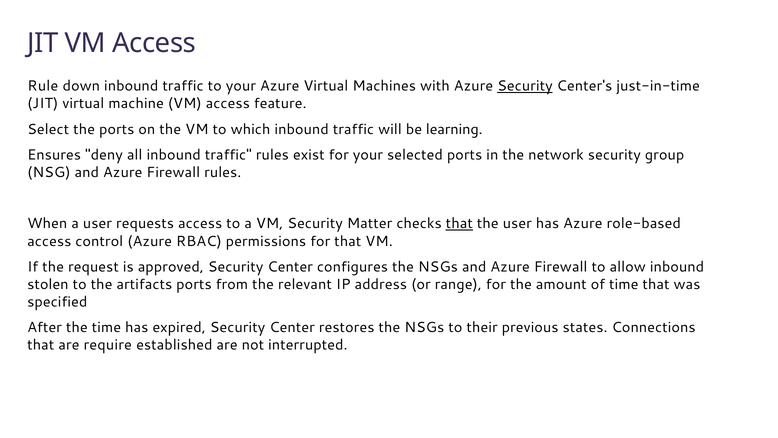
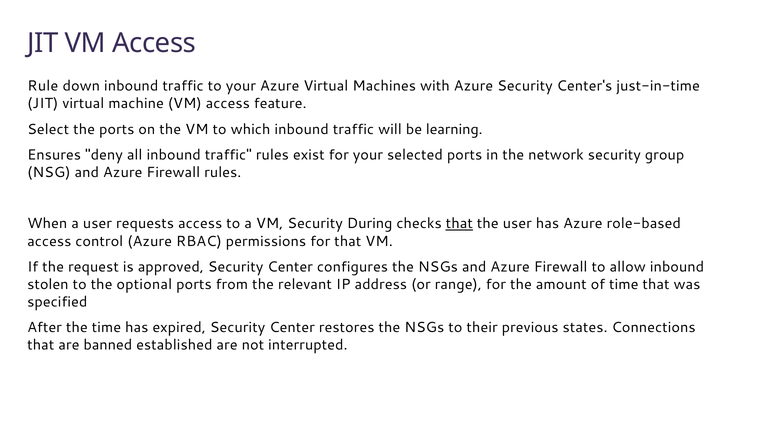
Security underline: present -> none (525, 86)
Matter: Matter -> During (370, 223)
artifacts: artifacts -> optional (144, 284)
require: require -> banned (108, 345)
